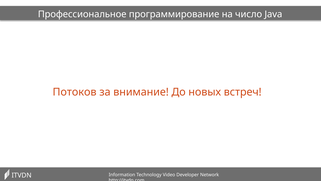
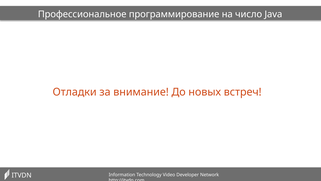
Потоков: Потоков -> Отладки (75, 92)
